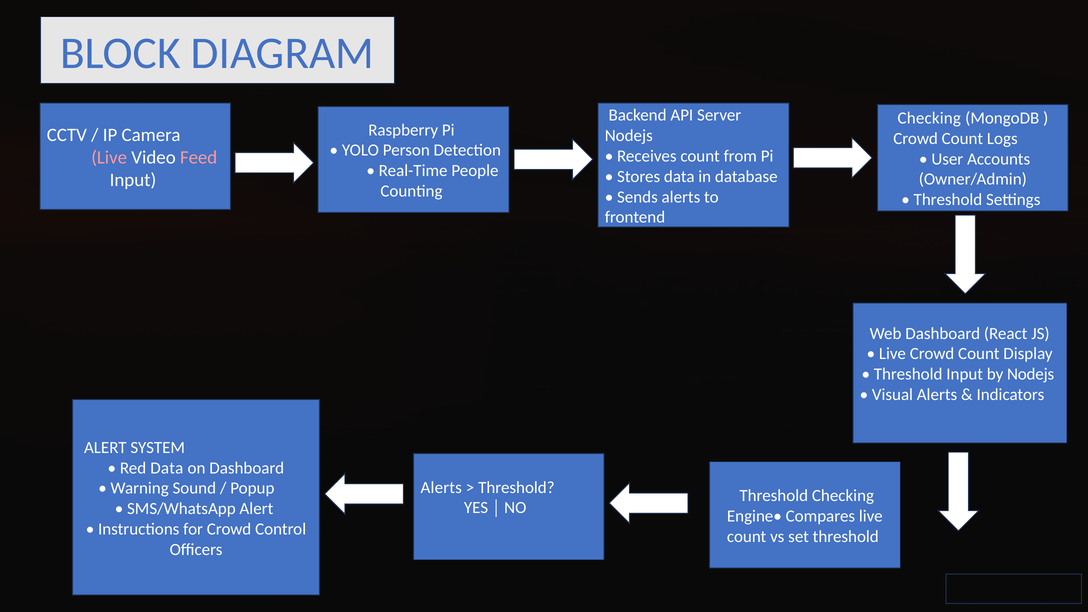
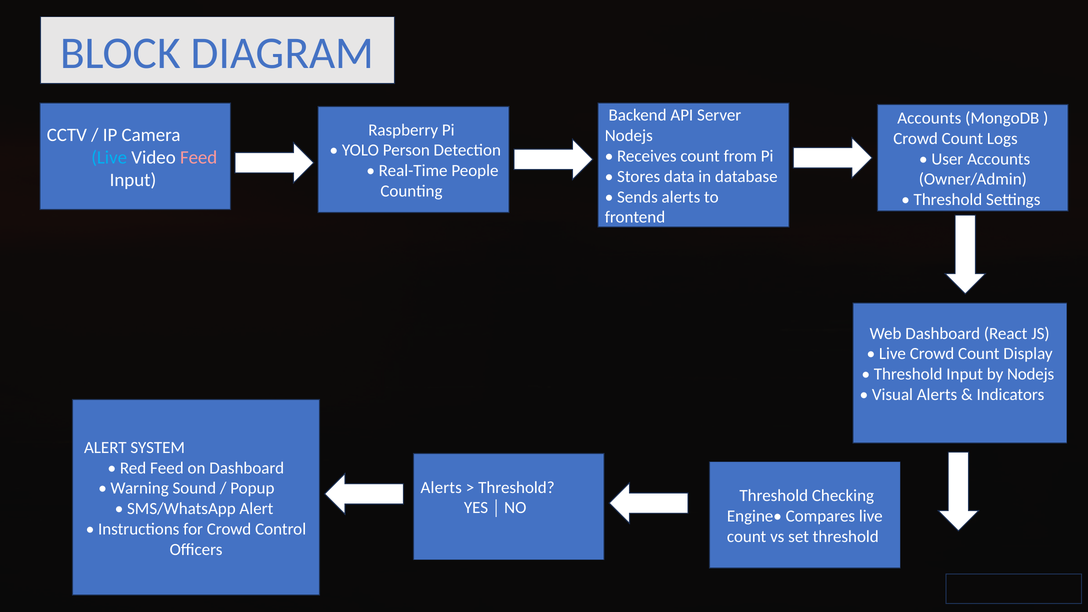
Checking: Checking -> Accounts (929, 118)
Live colour: pink -> light blue (109, 158)
Red Data: Data -> Feed (167, 468)
